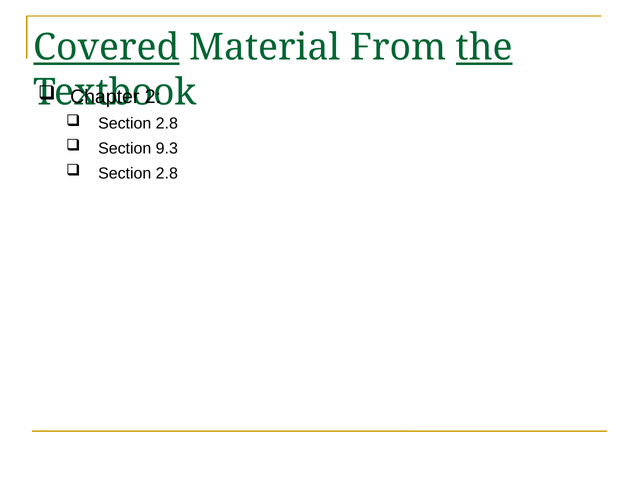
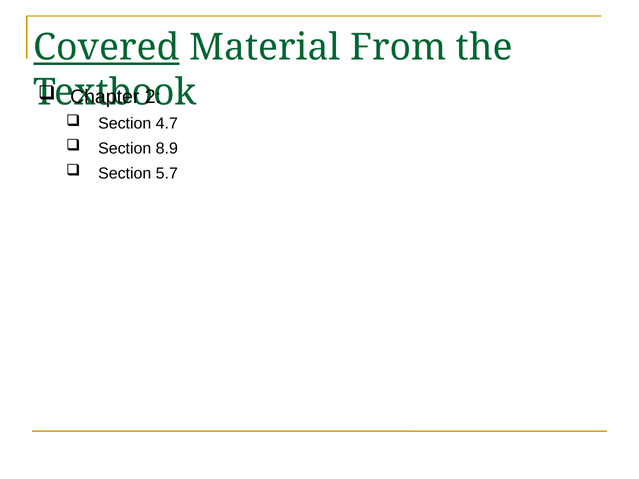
the underline: present -> none (484, 48)
2.8: 2.8 -> 4.7 (167, 123)
9.3: 9.3 -> 8.9 (167, 148)
2.8: 2.8 -> 5.7 (167, 173)
